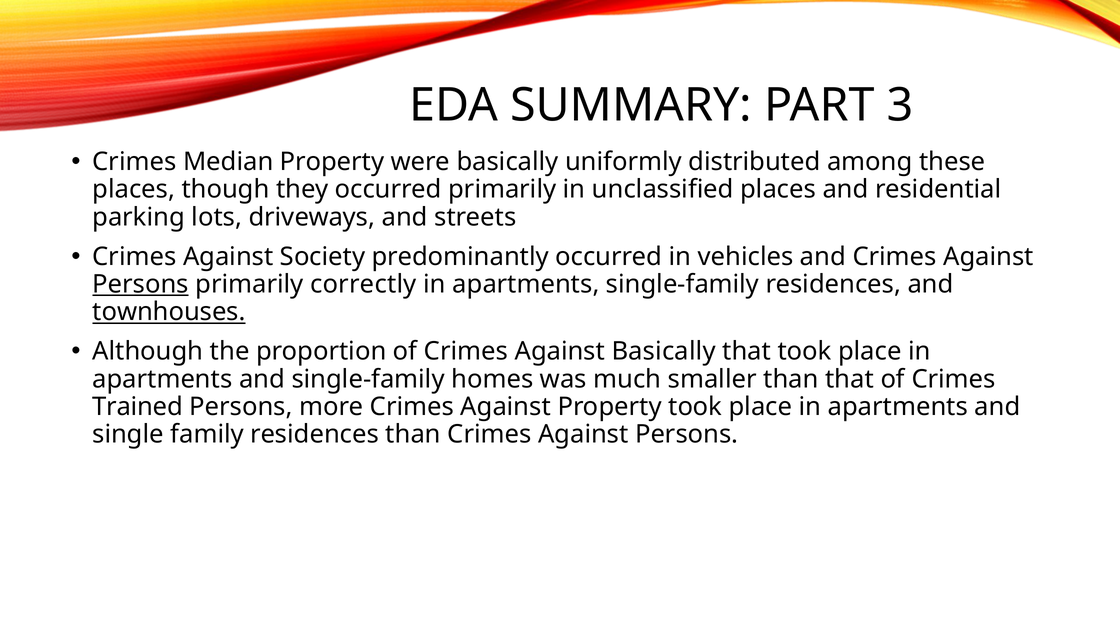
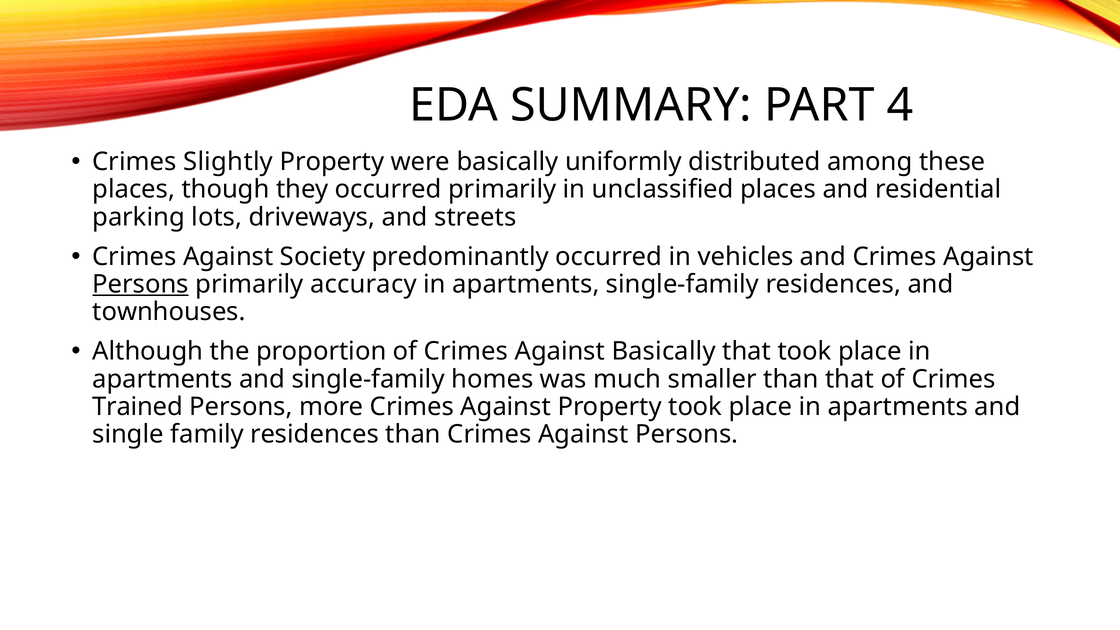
3: 3 -> 4 (900, 105)
Median: Median -> Slightly (228, 162)
correctly: correctly -> accuracy (363, 284)
townhouses underline: present -> none (169, 312)
